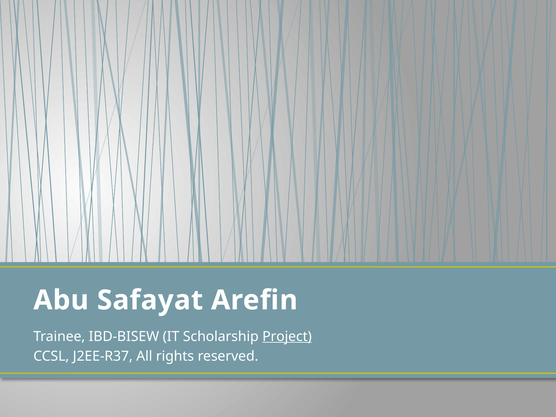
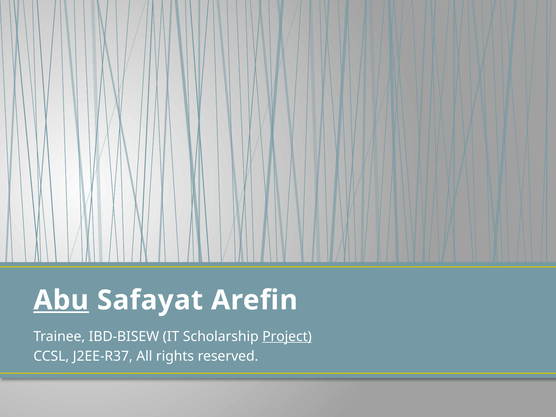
Abu underline: none -> present (61, 300)
